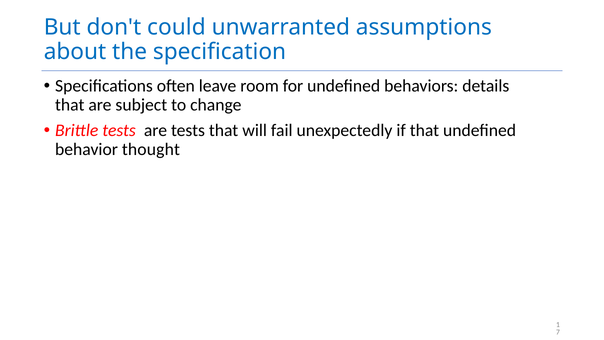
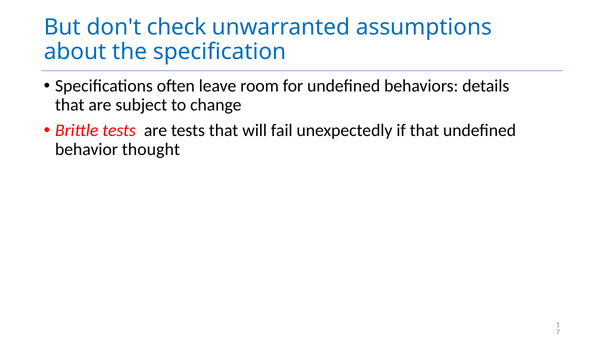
could: could -> check (177, 27)
